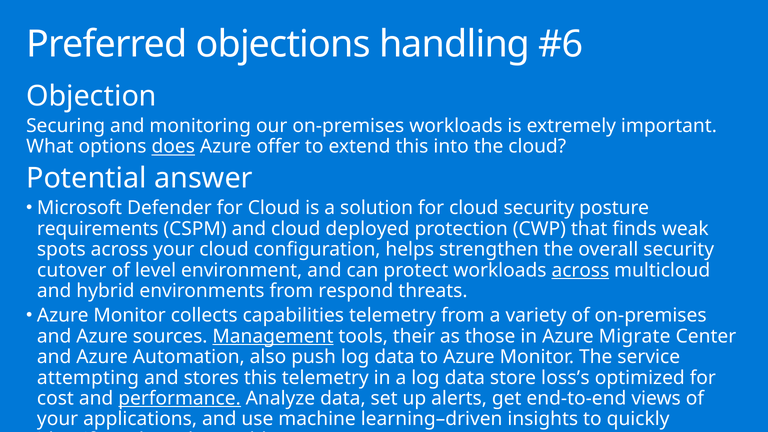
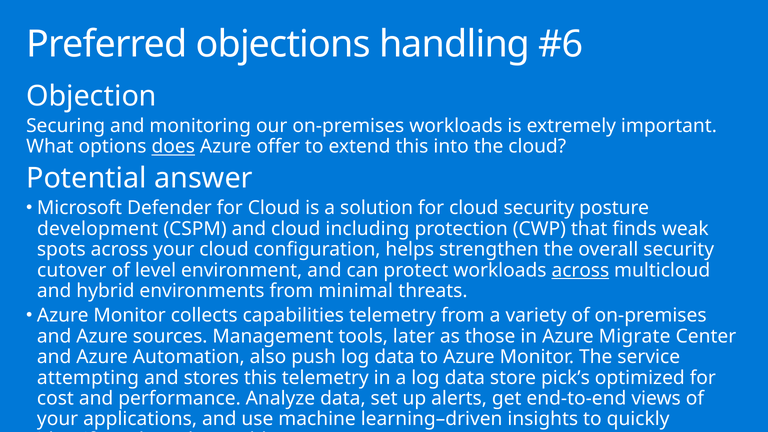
requirements: requirements -> development (98, 229)
deployed: deployed -> including (367, 229)
respond: respond -> minimal (356, 291)
Management underline: present -> none (273, 336)
their: their -> later (414, 336)
loss’s: loss’s -> pick’s (565, 378)
performance underline: present -> none (180, 398)
